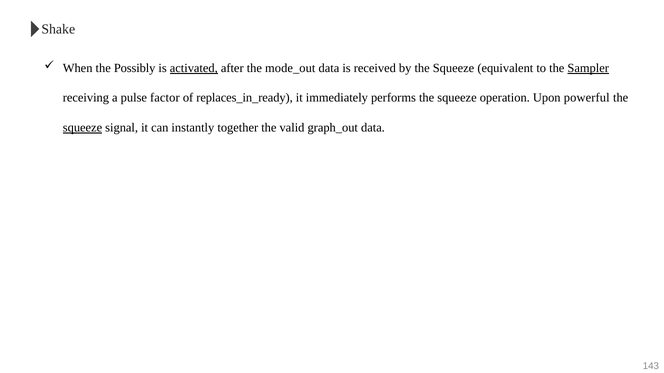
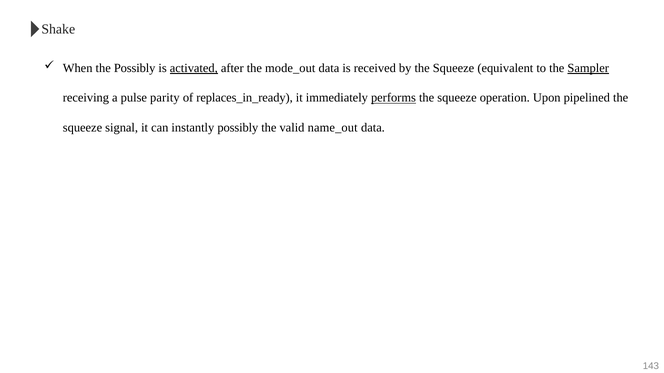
factor: factor -> parity (165, 98)
performs underline: none -> present (393, 98)
powerful: powerful -> pipelined (587, 98)
squeeze underline: present -> none (82, 128)
instantly together: together -> possibly (238, 128)
graph_out: graph_out -> name_out (333, 128)
